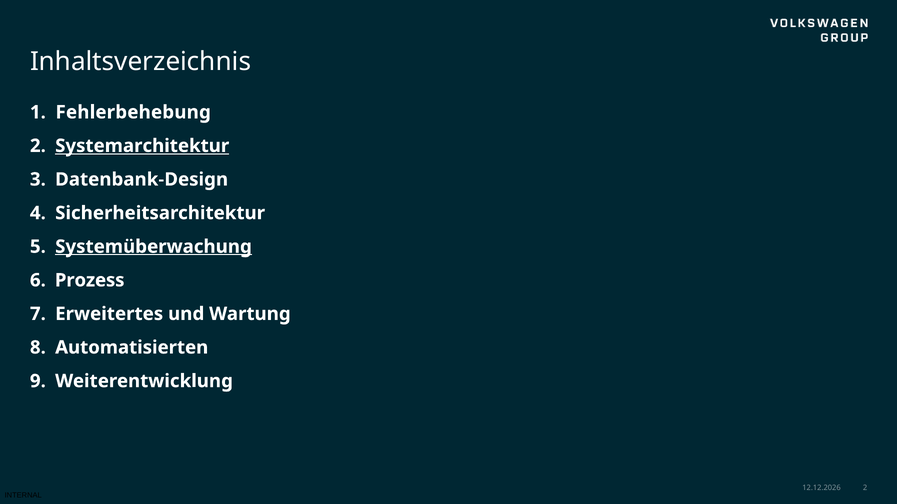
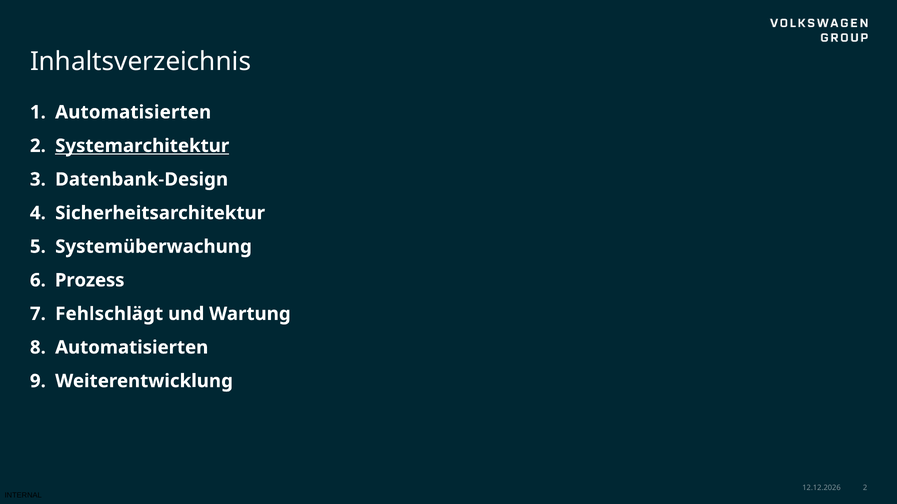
Fehlerbehebung: Fehlerbehebung -> Automatisierten (133, 112)
Systemüberwachung underline: present -> none (153, 247)
Erweitertes: Erweitertes -> Fehlschlägt (109, 314)
